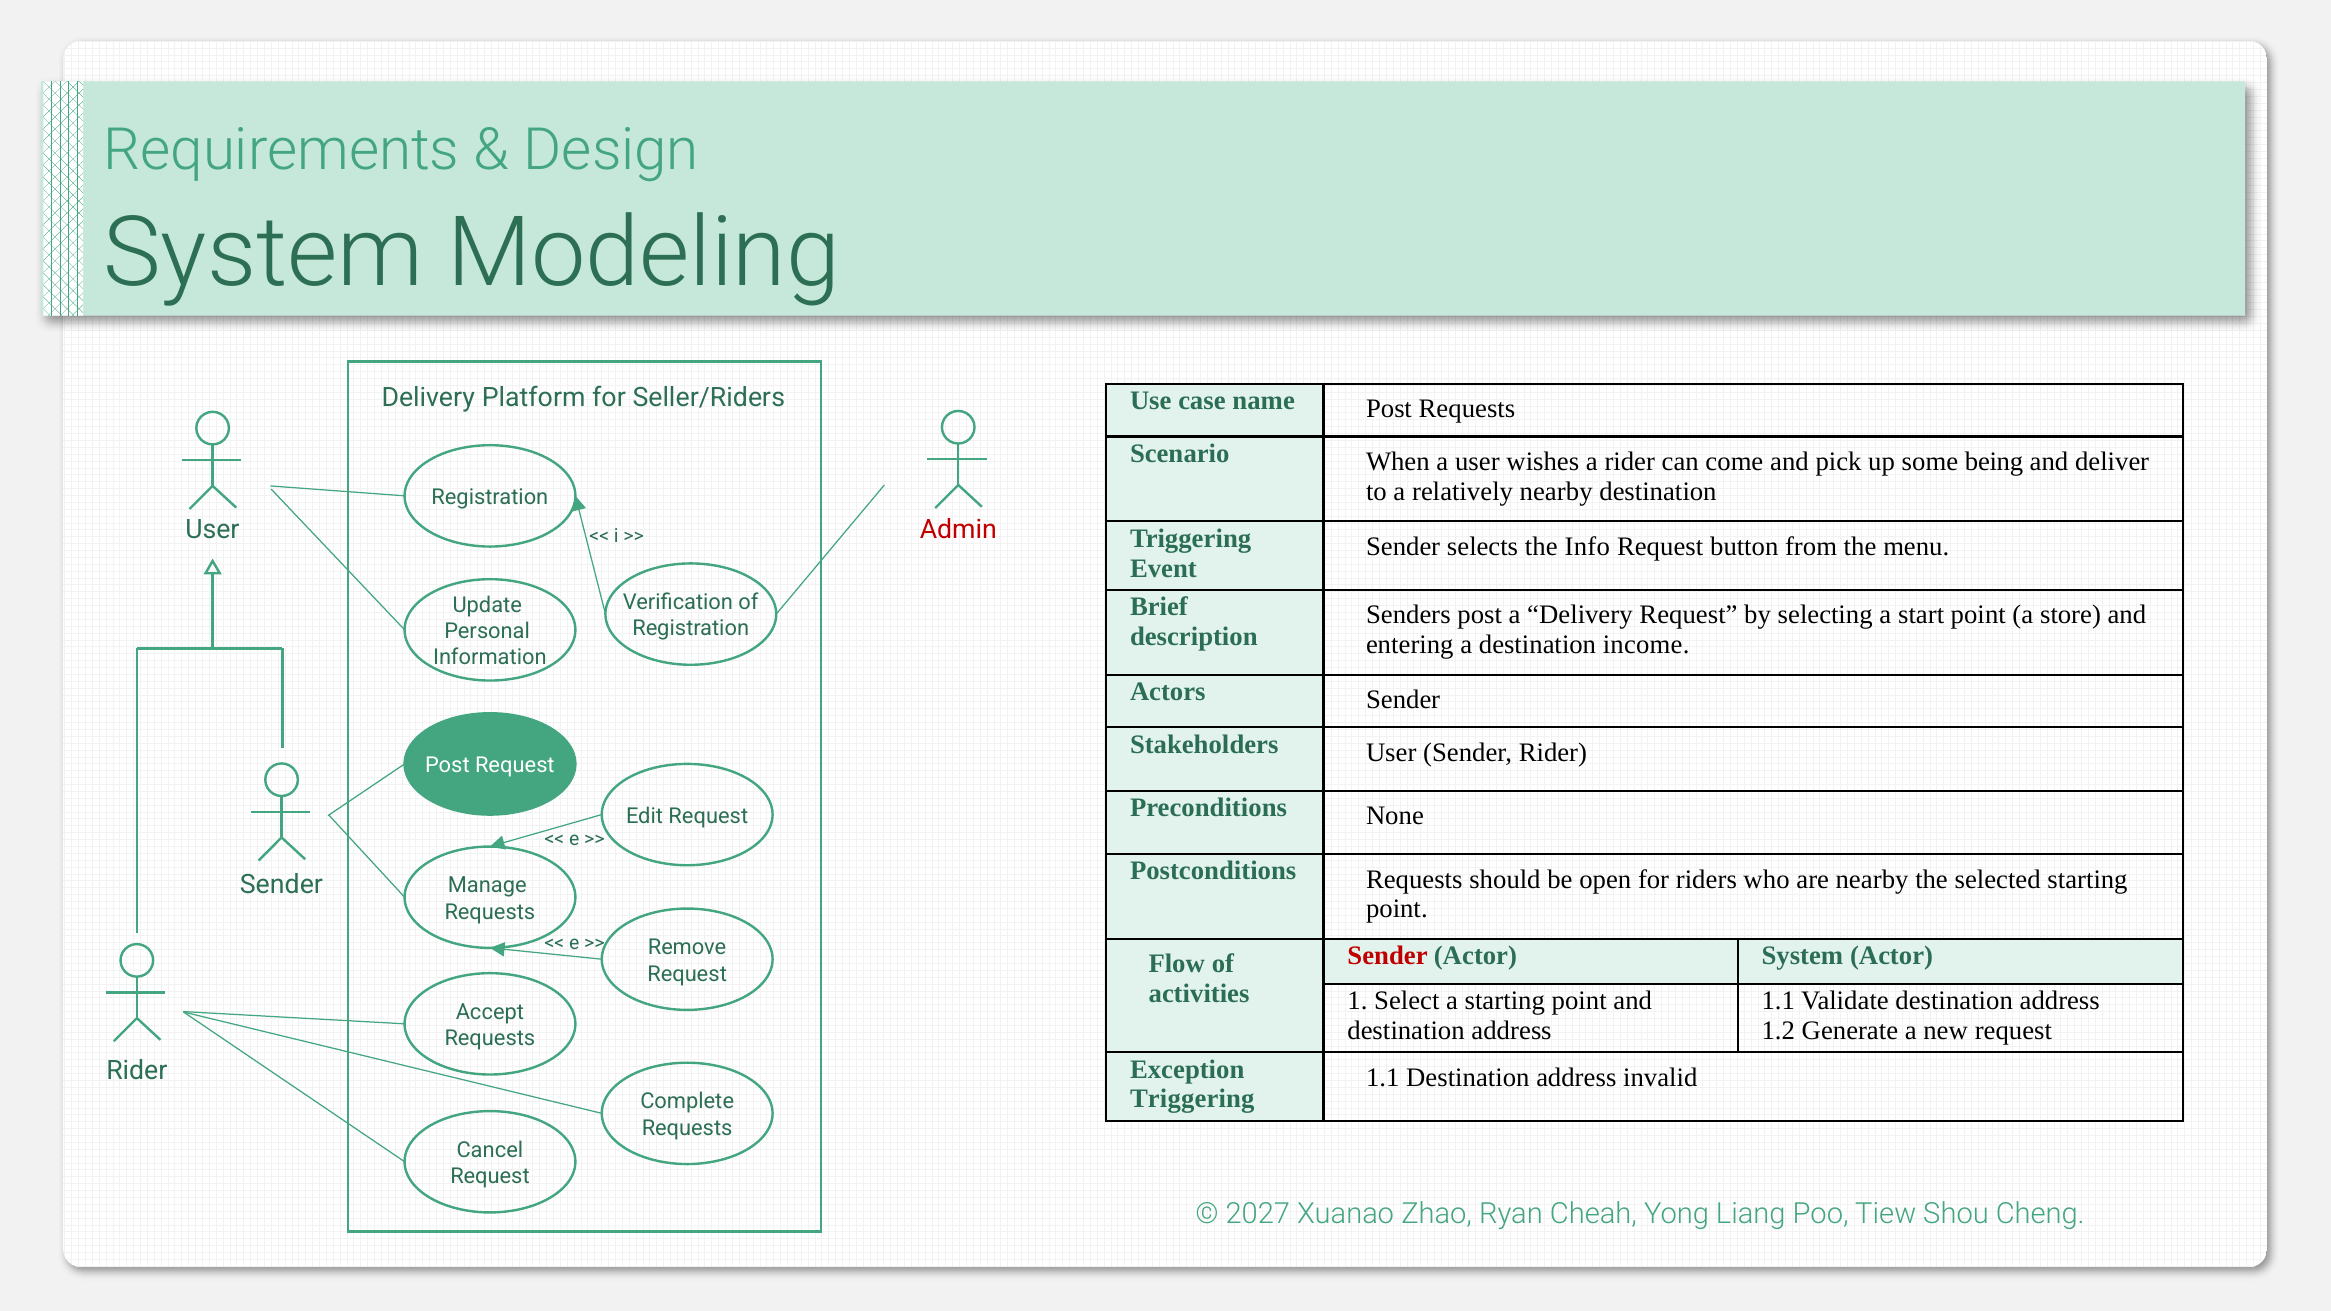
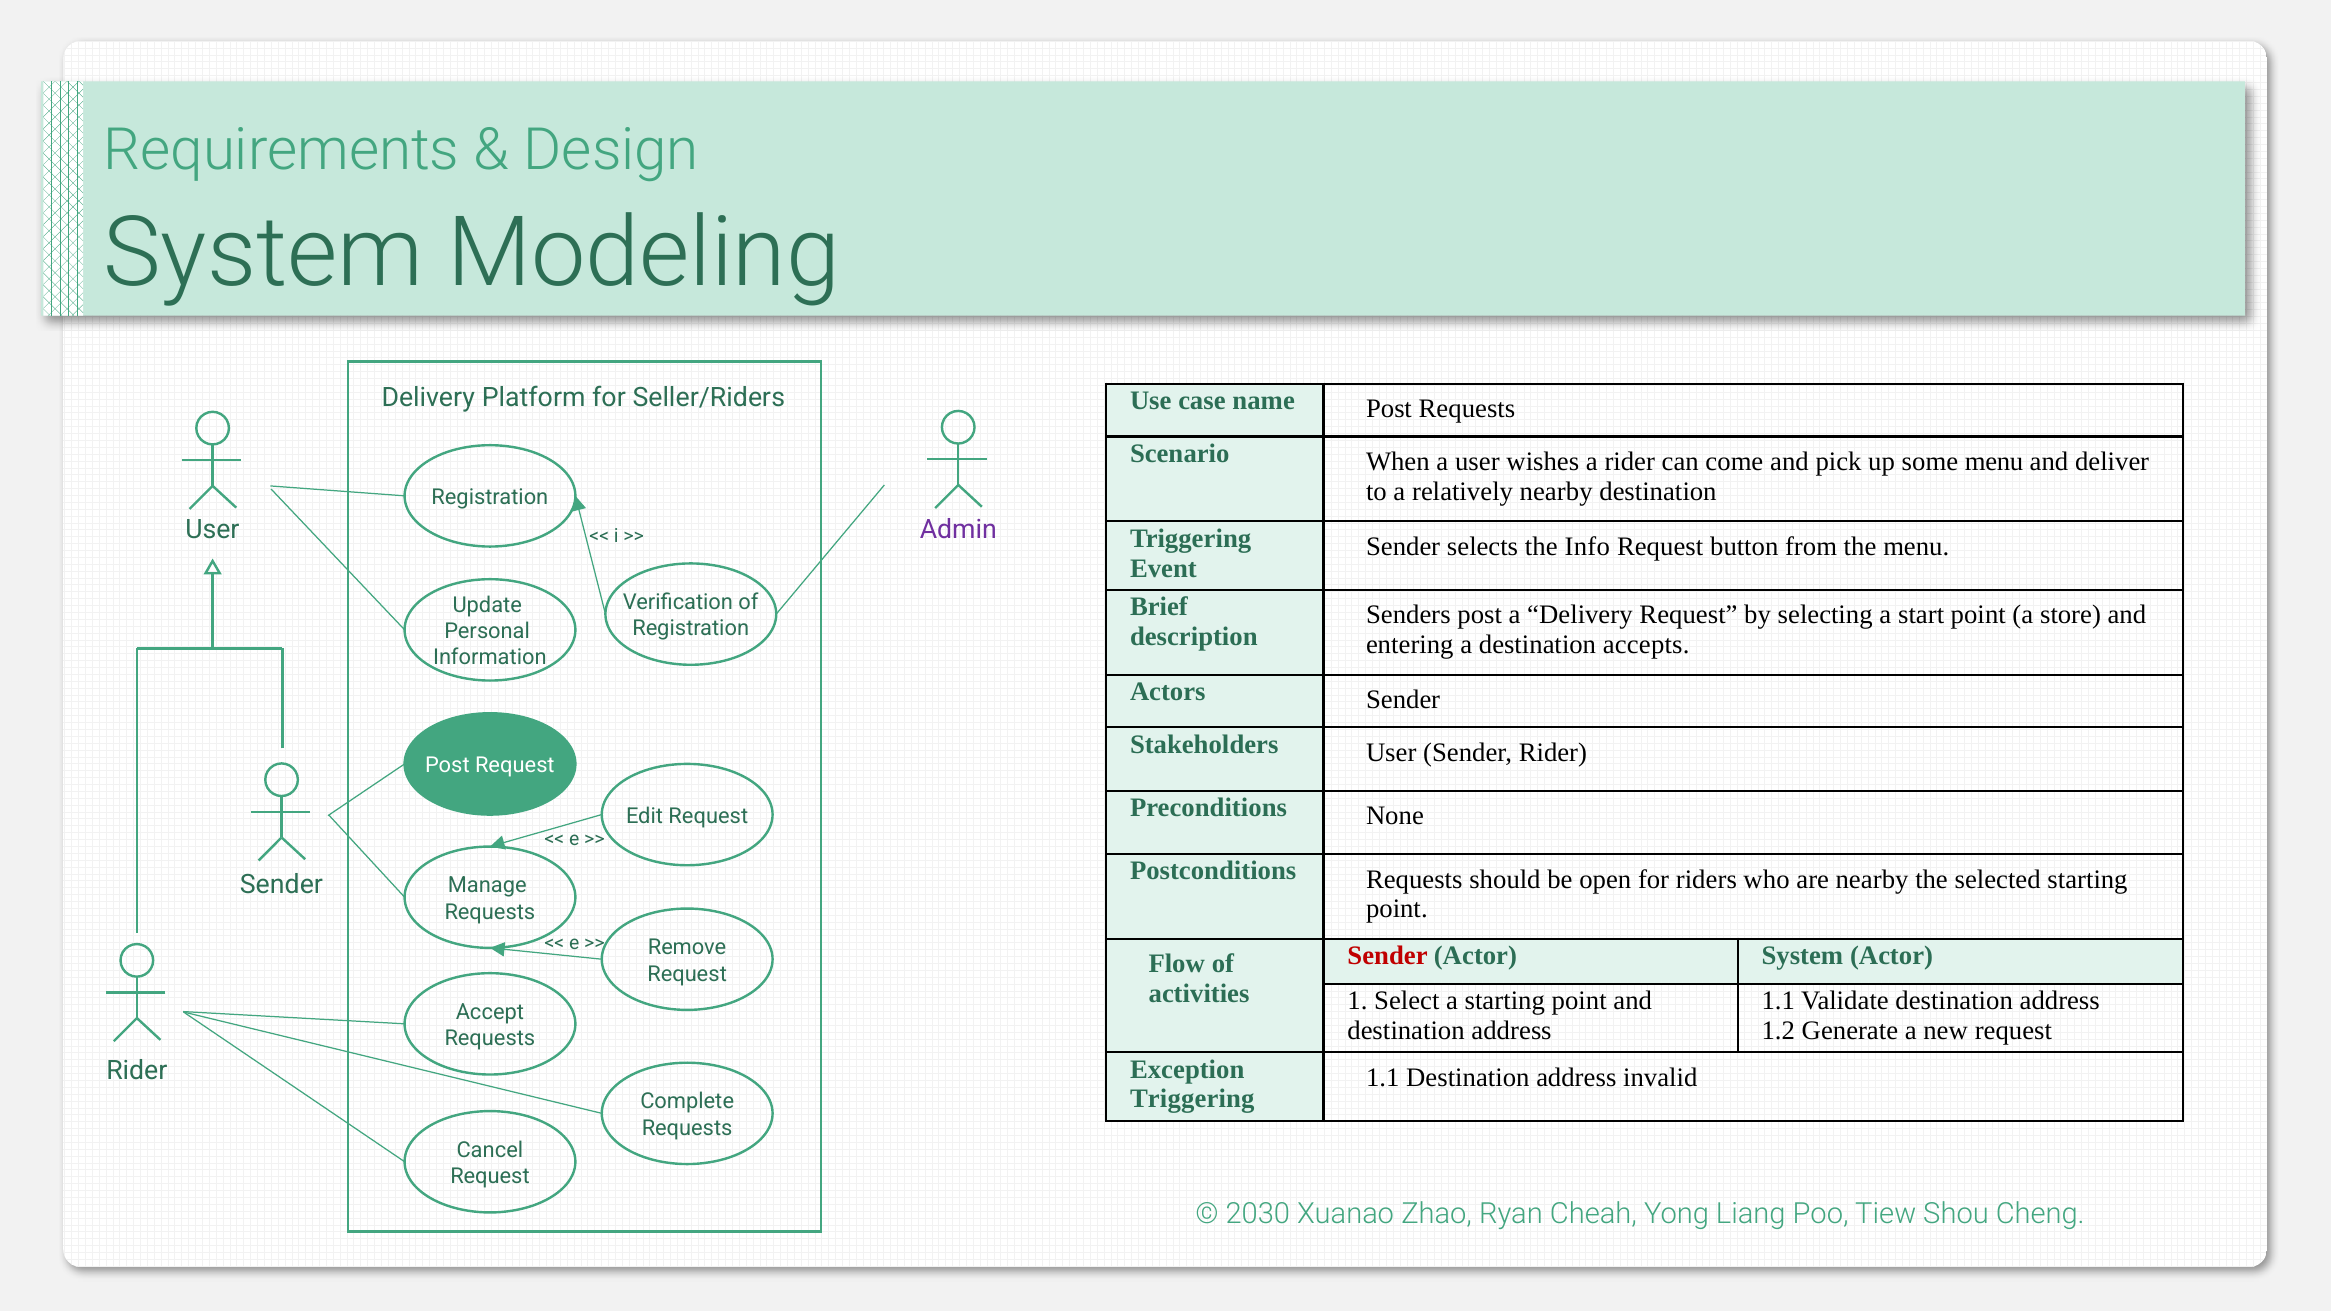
some being: being -> menu (1994, 462)
Admin colour: red -> purple (958, 529)
income: income -> accepts (1646, 645)
2027: 2027 -> 2030 (1258, 1214)
